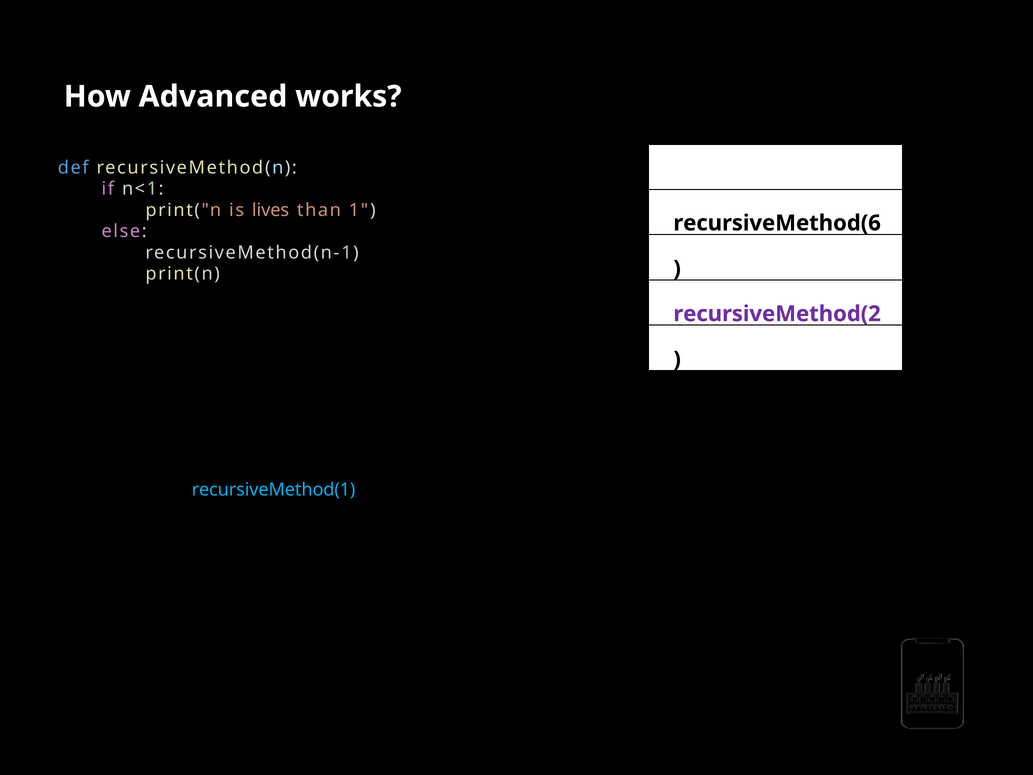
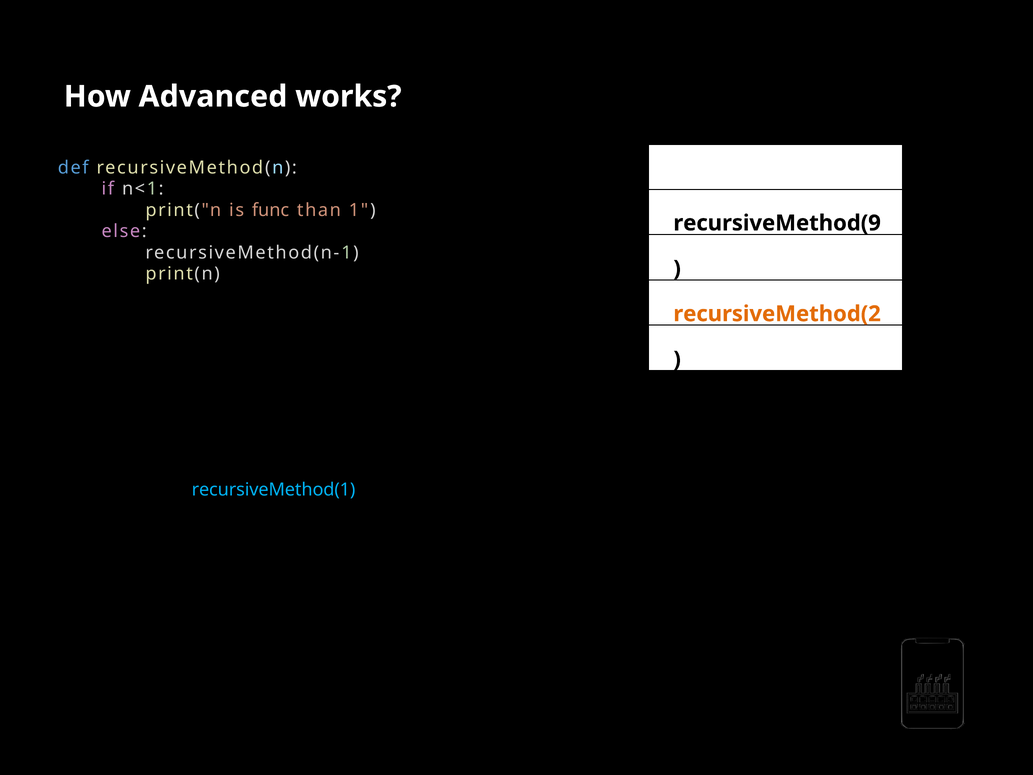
lives: lives -> func (271, 210)
recursiveMethod(6: recursiveMethod(6 -> recursiveMethod(9 (777, 223)
recursiveMethod(2 colour: purple -> orange (777, 314)
